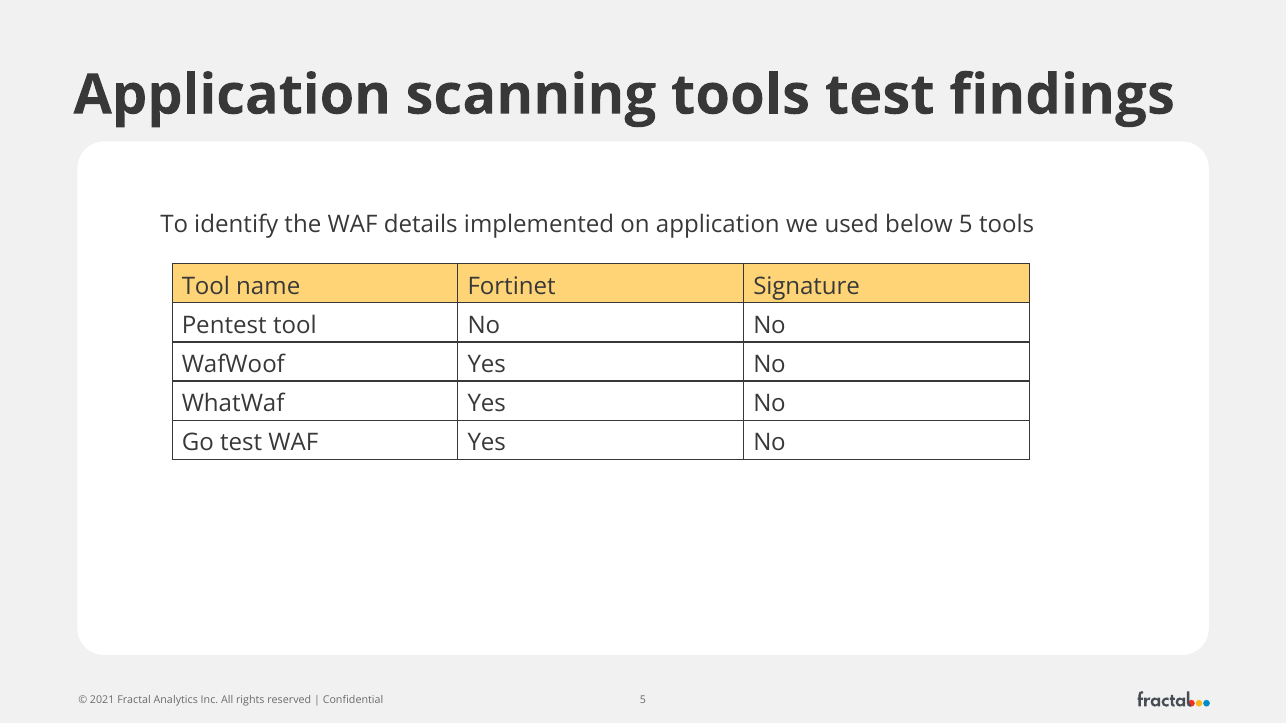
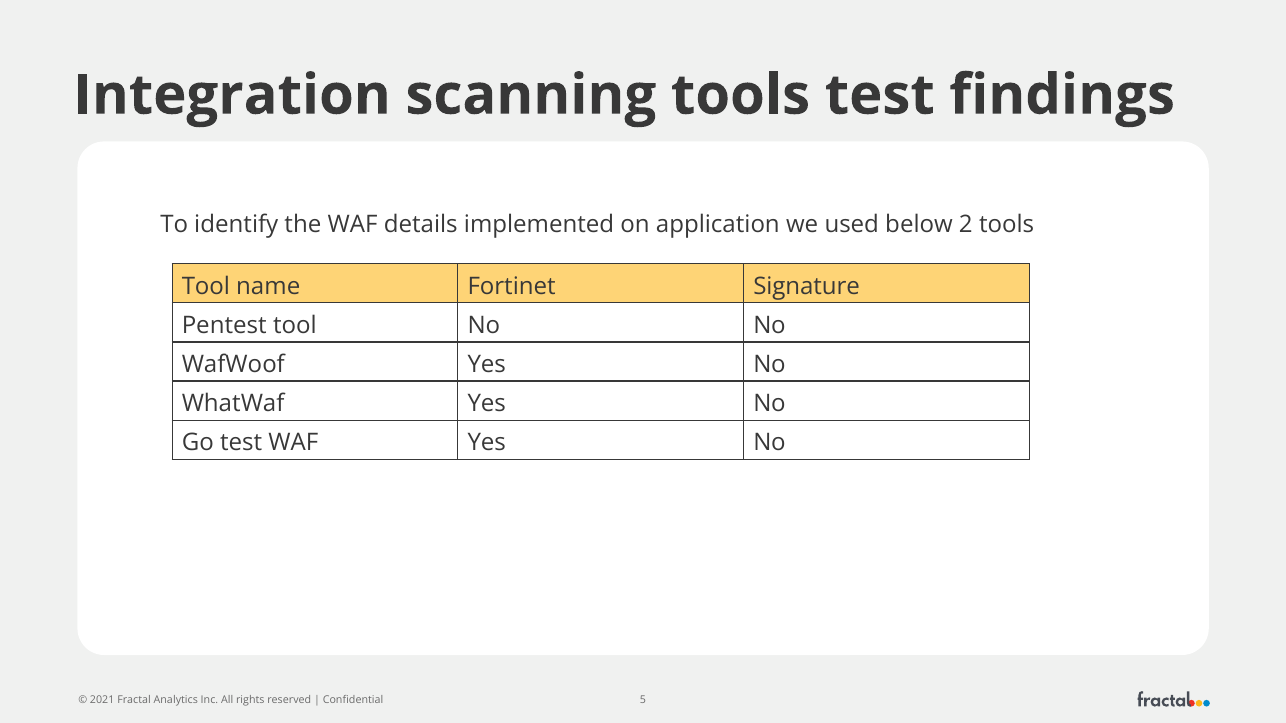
Application: Application -> Integration (232, 95)
below 5: 5 -> 2 (966, 224)
